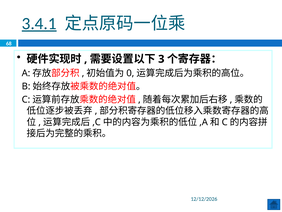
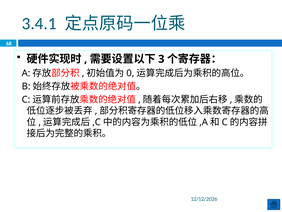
3.4.1 underline: present -> none (39, 24)
